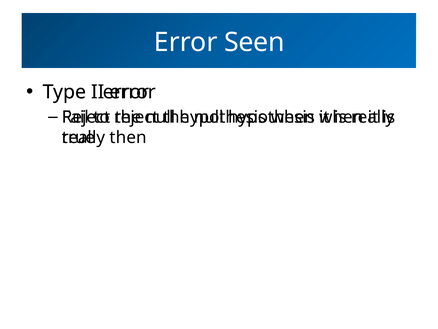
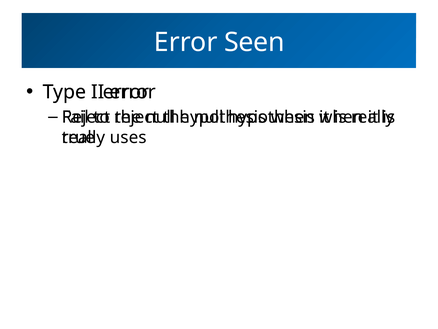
then: then -> uses (128, 137)
